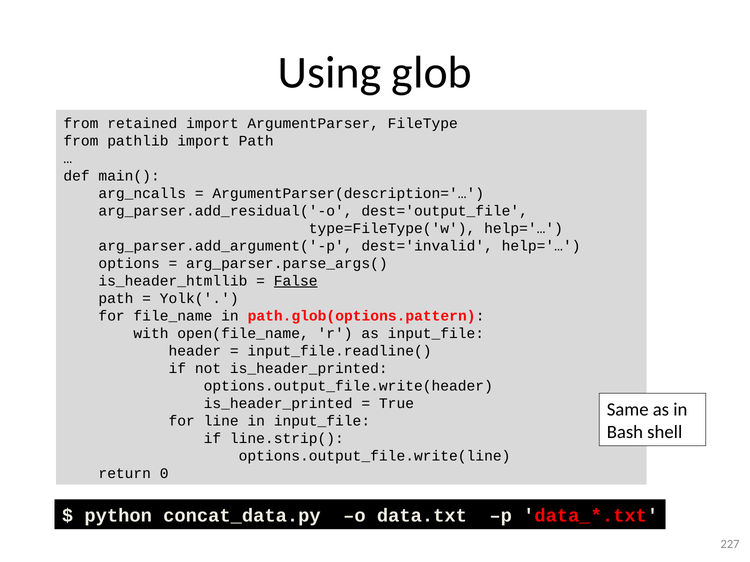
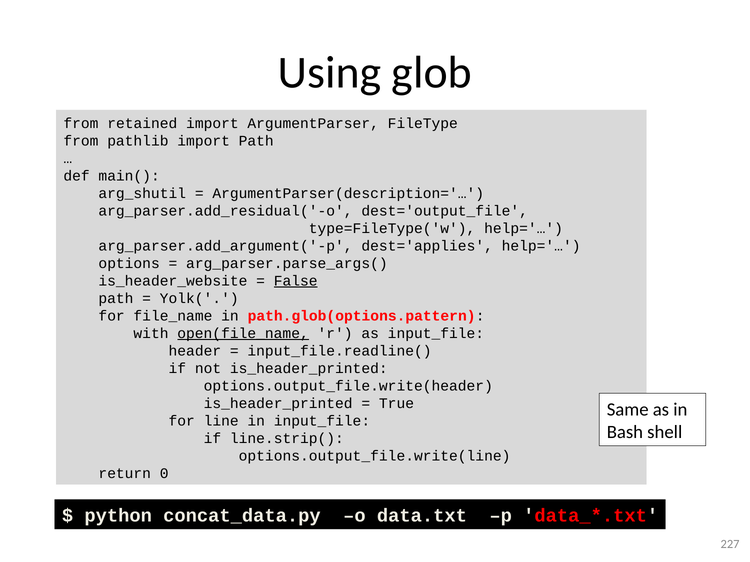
arg_ncalls: arg_ncalls -> arg_shutil (142, 193)
dest='invalid: dest='invalid -> dest='applies (427, 246)
is_header_htmllib: is_header_htmllib -> is_header_website (173, 281)
open(file_name underline: none -> present (243, 334)
